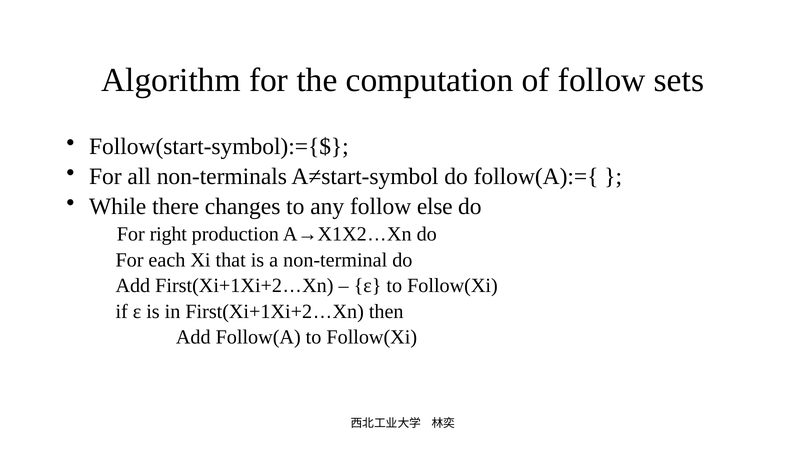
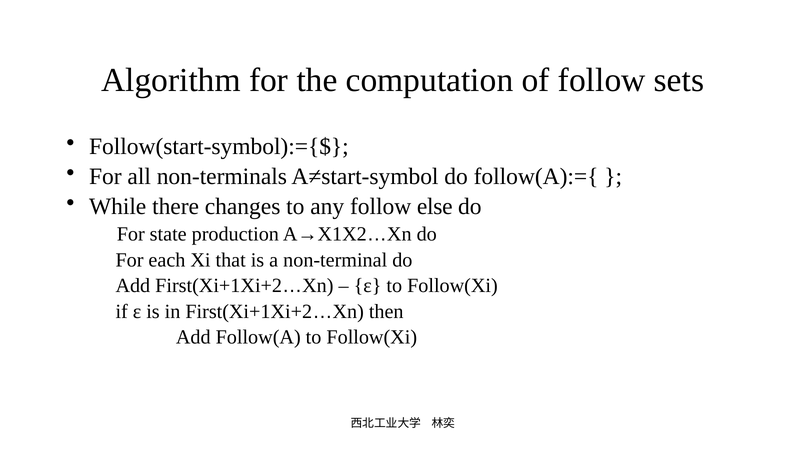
right: right -> state (168, 234)
